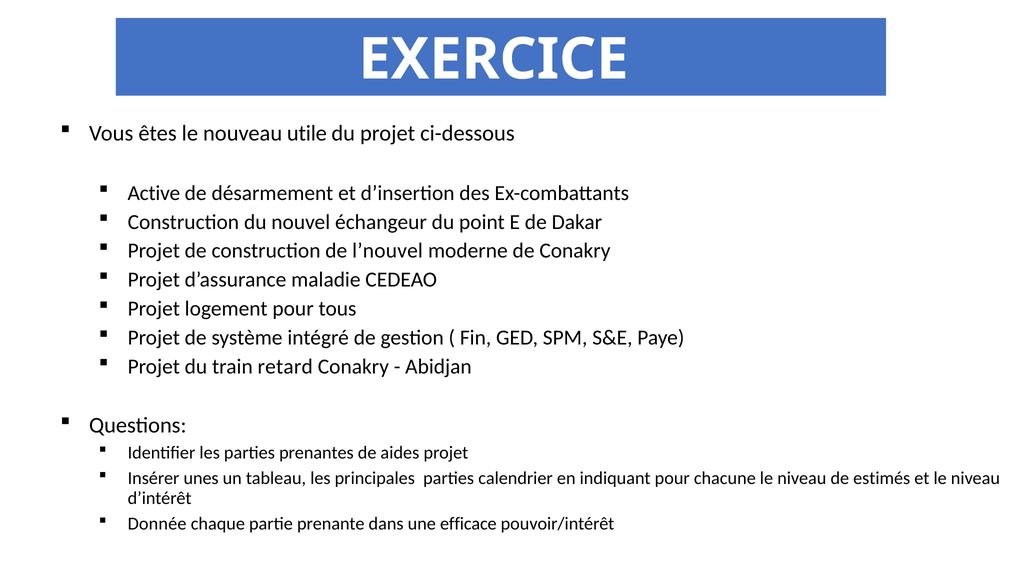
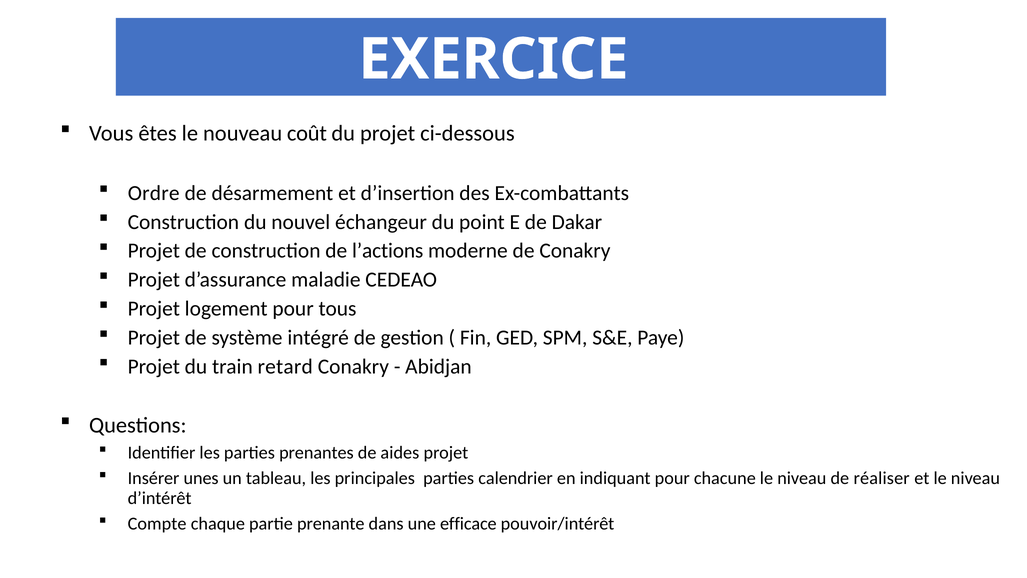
utile: utile -> coût (307, 133)
Active: Active -> Ordre (154, 193)
l’nouvel: l’nouvel -> l’actions (388, 251)
estimés: estimés -> réaliser (882, 478)
Donnée: Donnée -> Compte (157, 523)
